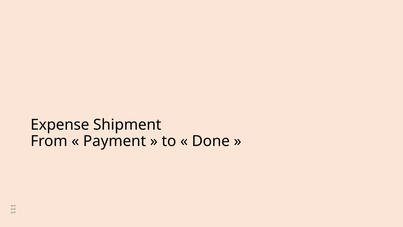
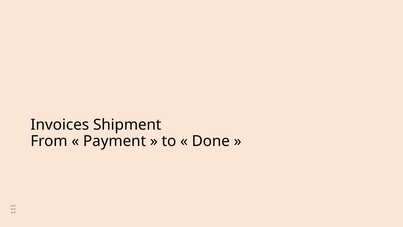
Expense: Expense -> Invoices (60, 125)
